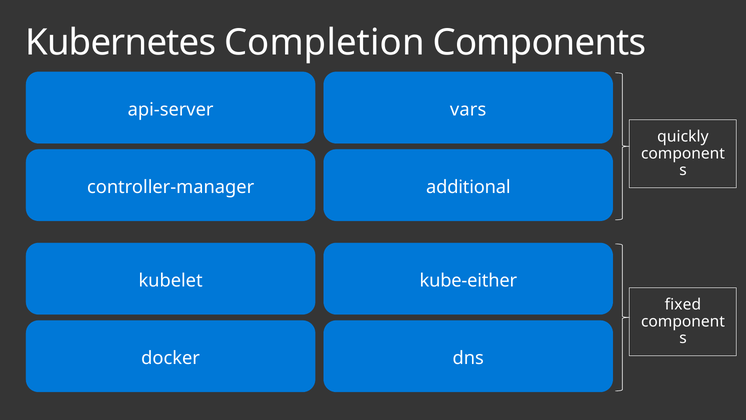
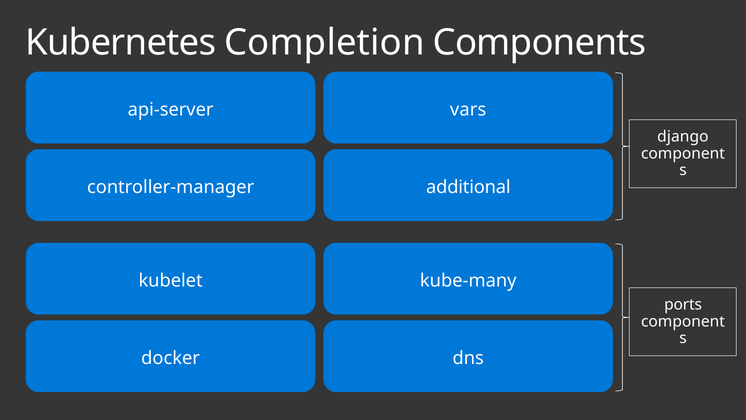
quickly: quickly -> django (683, 137)
kube-either: kube-either -> kube-many (468, 280)
fixed: fixed -> ports (683, 304)
